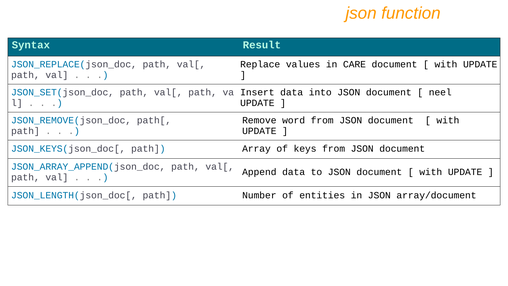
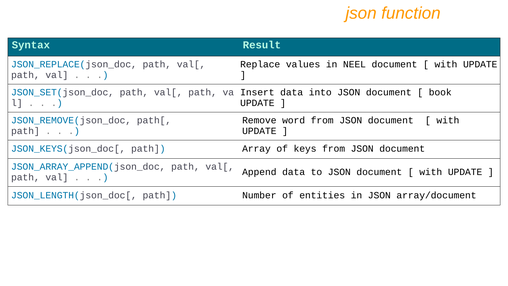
CARE: CARE -> NEEL (355, 64)
neel: neel -> book (440, 92)
